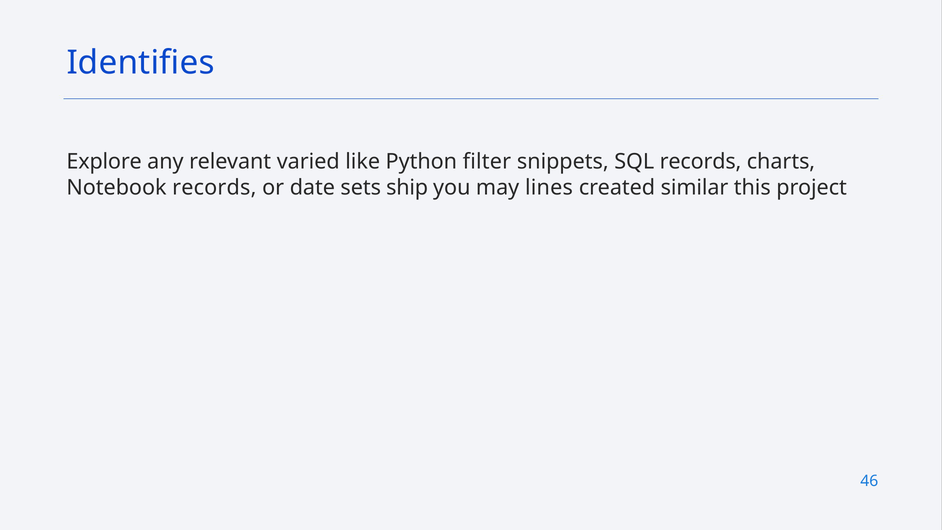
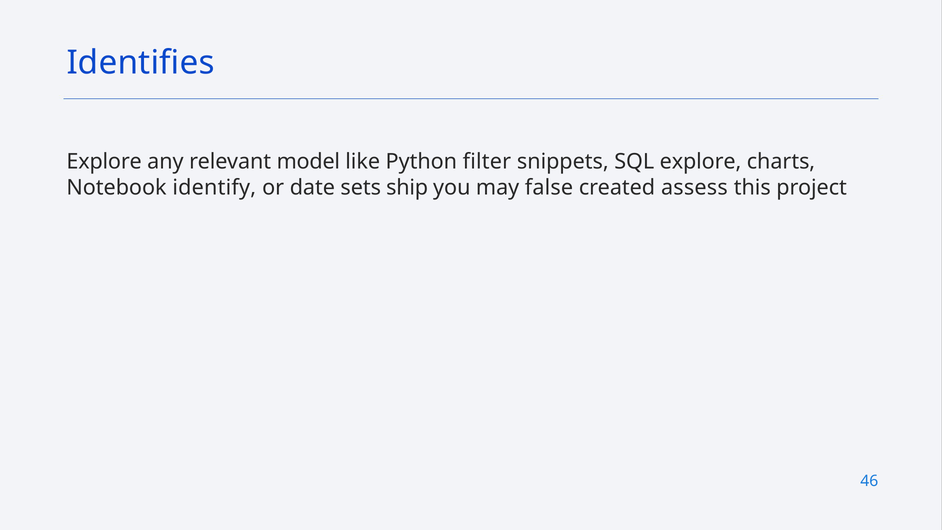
varied: varied -> model (308, 162)
SQL records: records -> explore (701, 162)
Notebook records: records -> identify (214, 187)
lines: lines -> false (549, 187)
similar: similar -> assess (694, 187)
